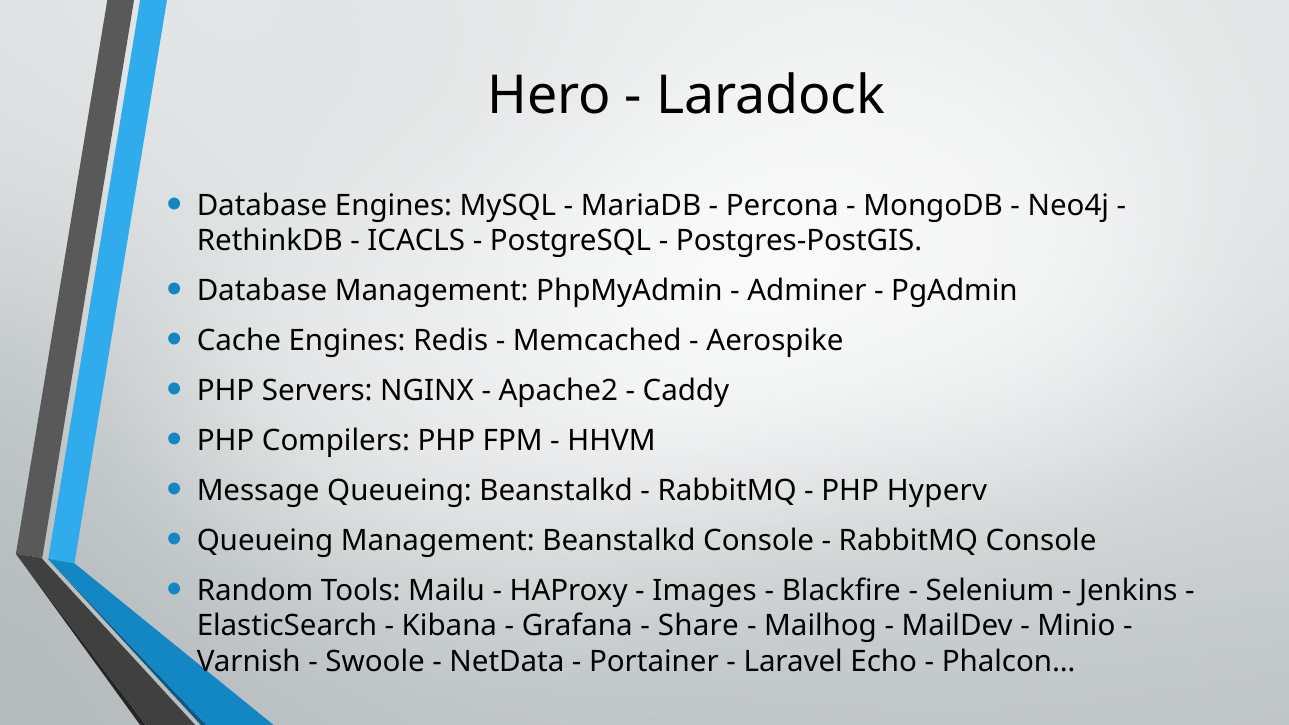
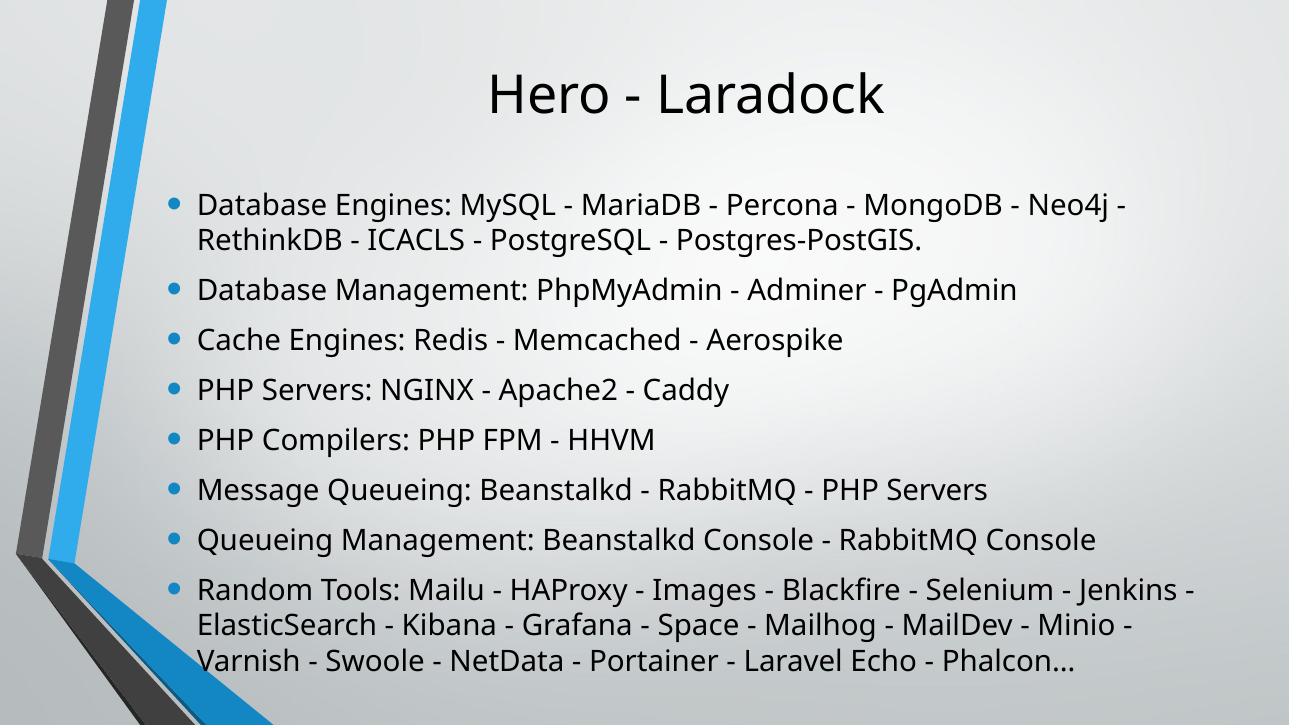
Hyperv: Hyperv -> Servers (937, 491)
Share: Share -> Space (698, 626)
